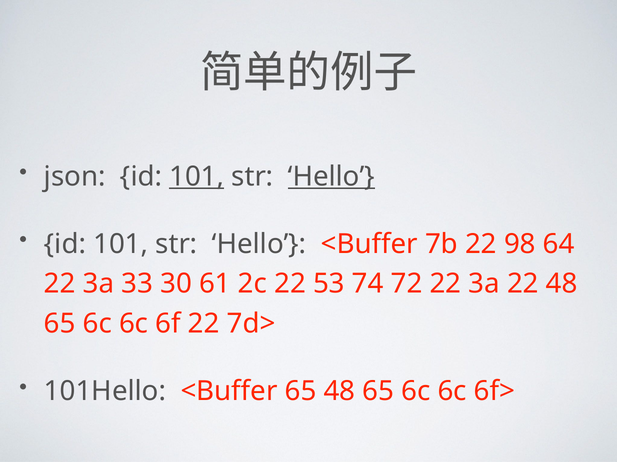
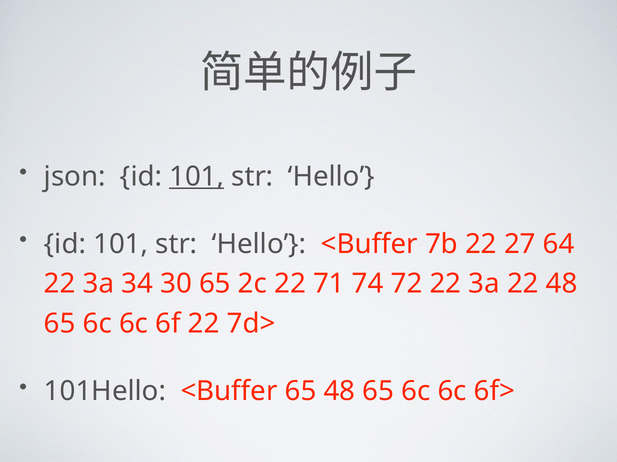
Hello underline: present -> none (331, 177)
98: 98 -> 27 (520, 244)
33: 33 -> 34 (137, 284)
30 61: 61 -> 65 (215, 284)
53: 53 -> 71 (329, 284)
